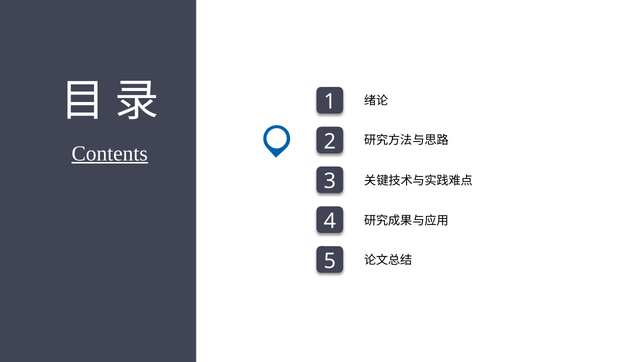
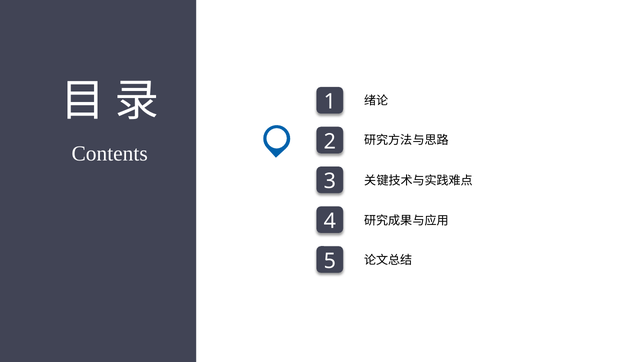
Contents underline: present -> none (110, 154)
